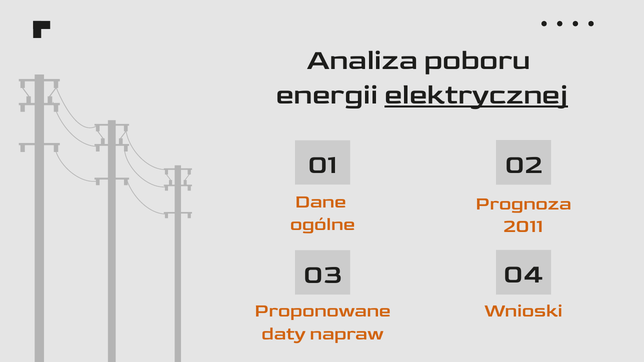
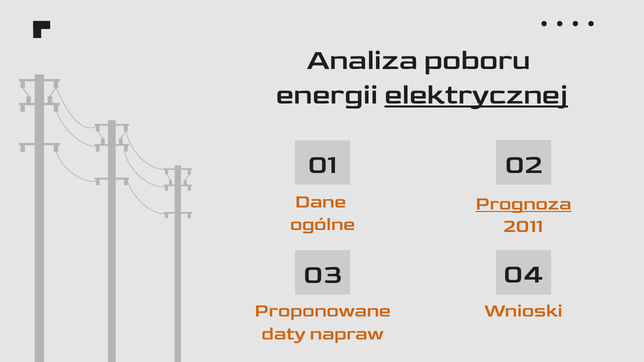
Prognoza underline: none -> present (523, 204)
